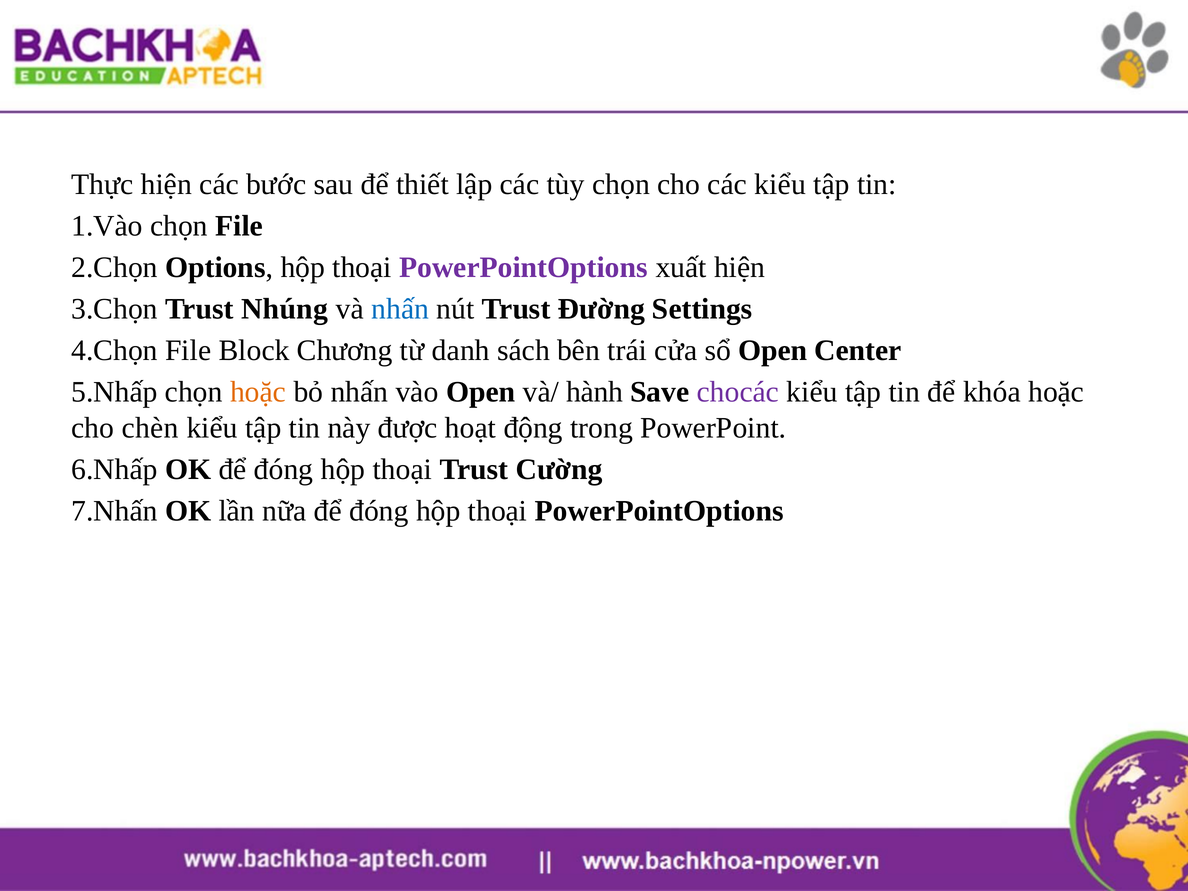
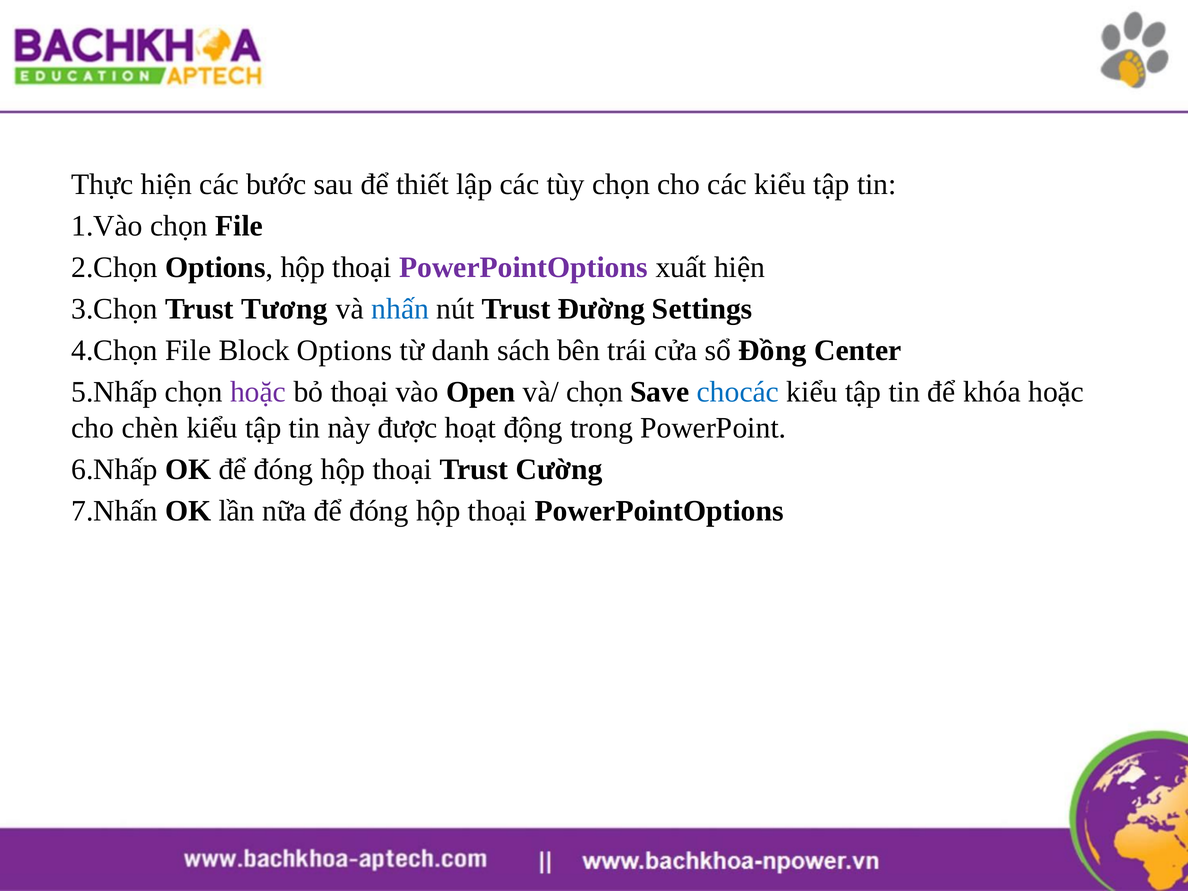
Nhúng: Nhúng -> Tương (284, 309)
Block Chương: Chương -> Options (345, 351)
sổ Open: Open -> Đồng (772, 351)
hoặc colour: orange -> purple (258, 392)
bỏ nhấn: nhấn -> thoại (360, 392)
và/ hành: hành -> chọn (595, 392)
chocác colour: purple -> blue (738, 392)
